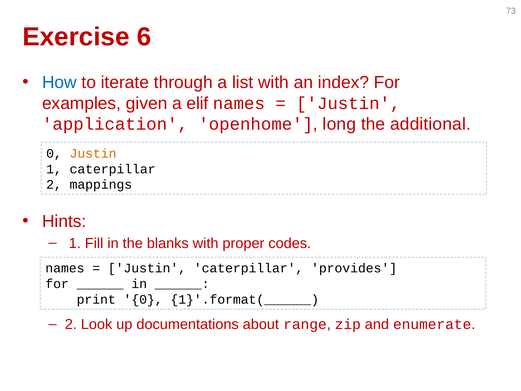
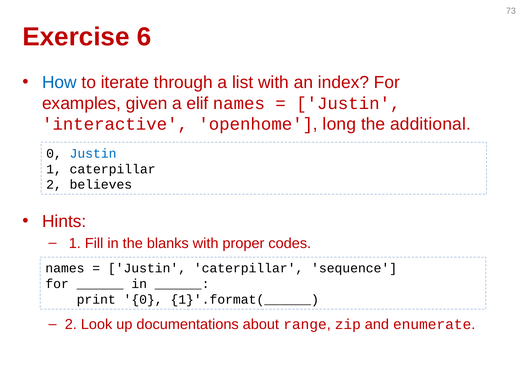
application: application -> interactive (115, 124)
Justin colour: orange -> blue (93, 153)
mappings: mappings -> believes (101, 185)
provides: provides -> sequence (354, 268)
